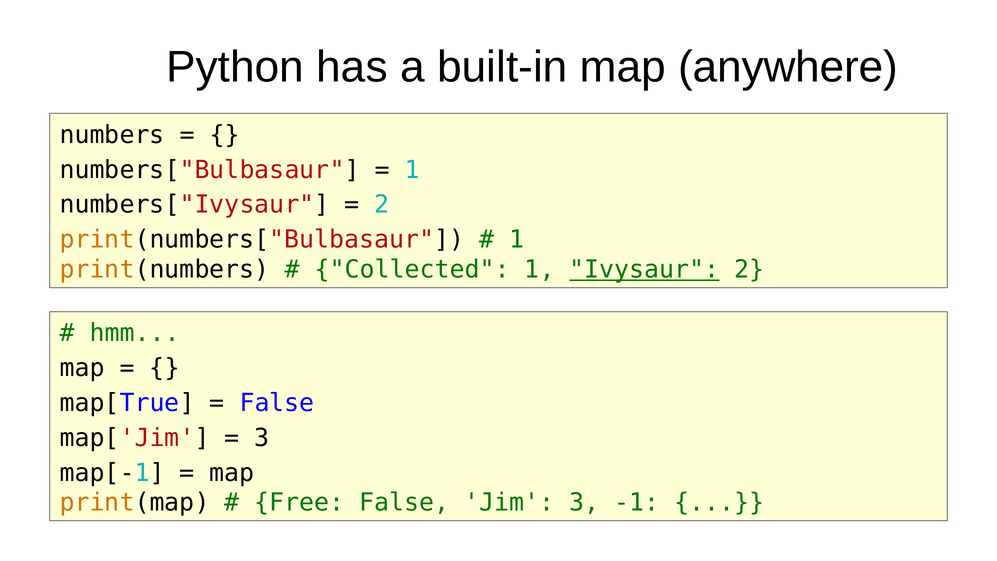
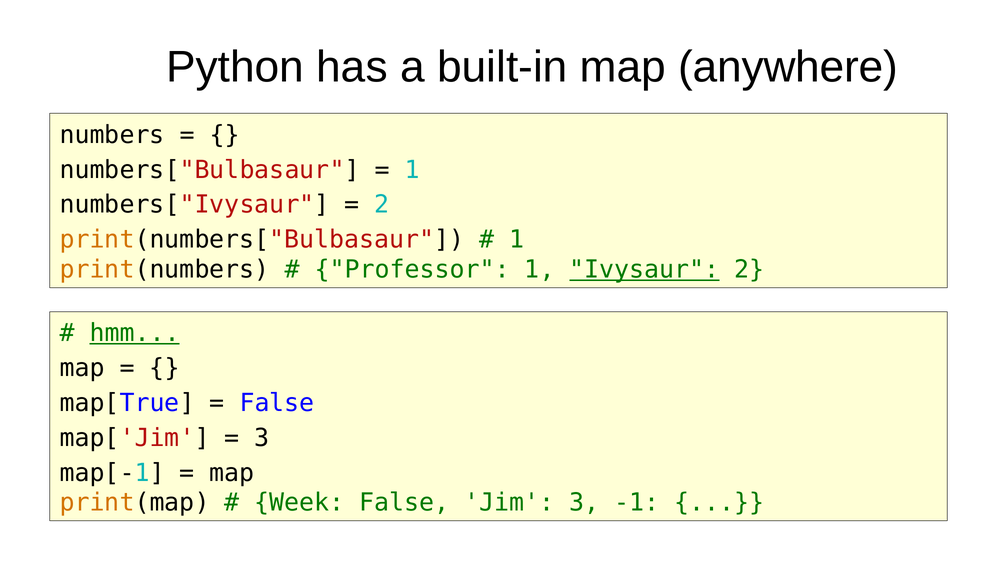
Collected: Collected -> Professor (412, 269)
hmm underline: none -> present (135, 333)
Free: Free -> Week (299, 503)
